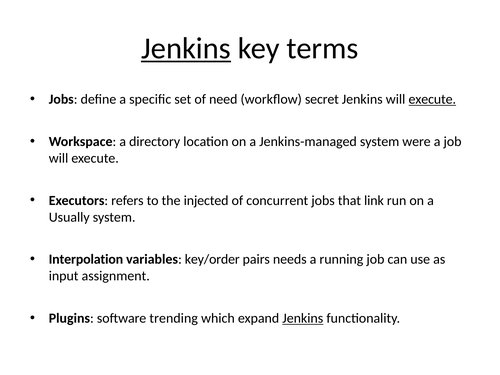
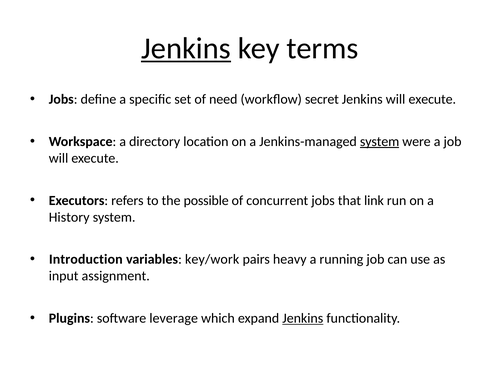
execute underline: present -> none (432, 99)
system underline: none -> present (380, 142)
injected: injected -> possible (206, 200)
Usually: Usually -> History (69, 217)
Interpolation: Interpolation -> Introduction (86, 259)
key/order: key/order -> key/work (212, 259)
needs: needs -> heavy (290, 259)
trending: trending -> leverage (174, 318)
